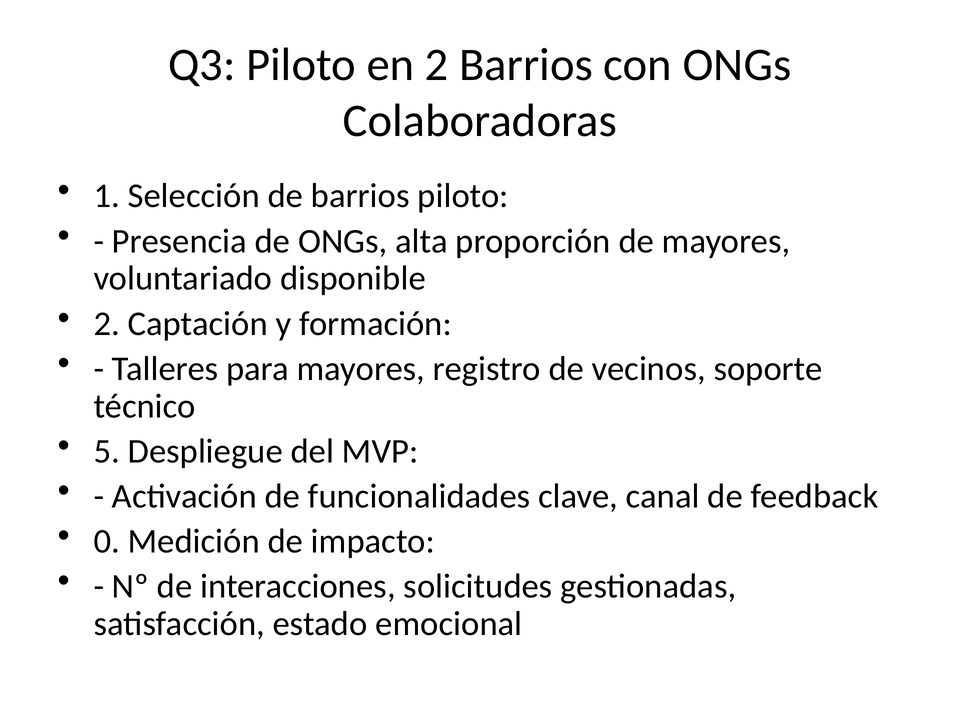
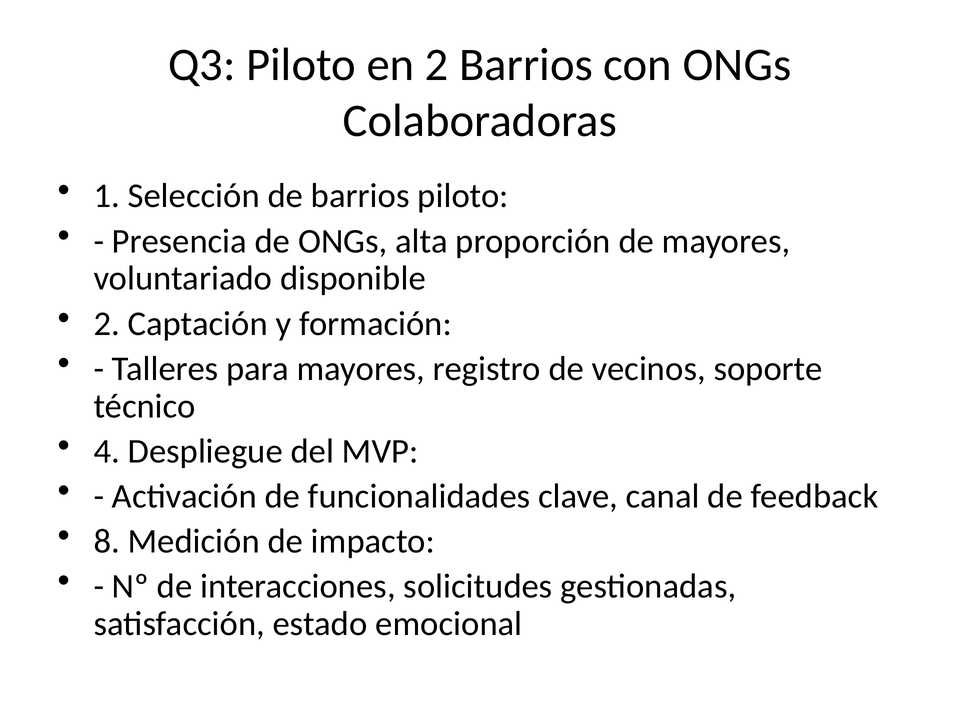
5: 5 -> 4 (107, 451)
0: 0 -> 8 (107, 541)
